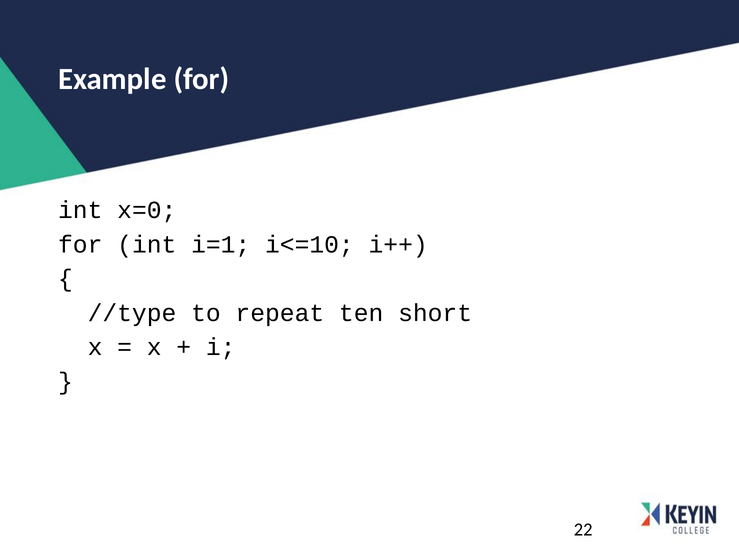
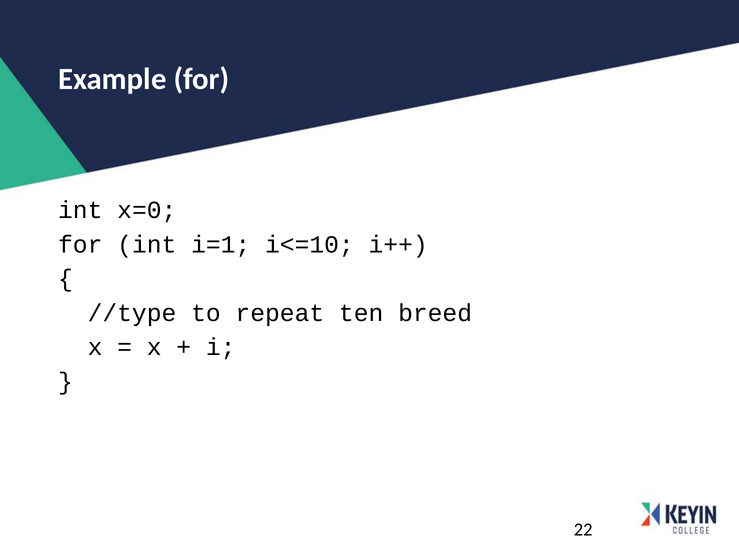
short: short -> breed (435, 313)
